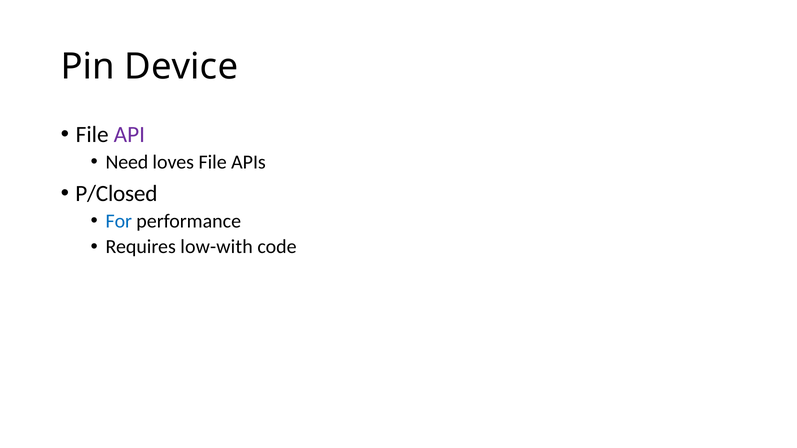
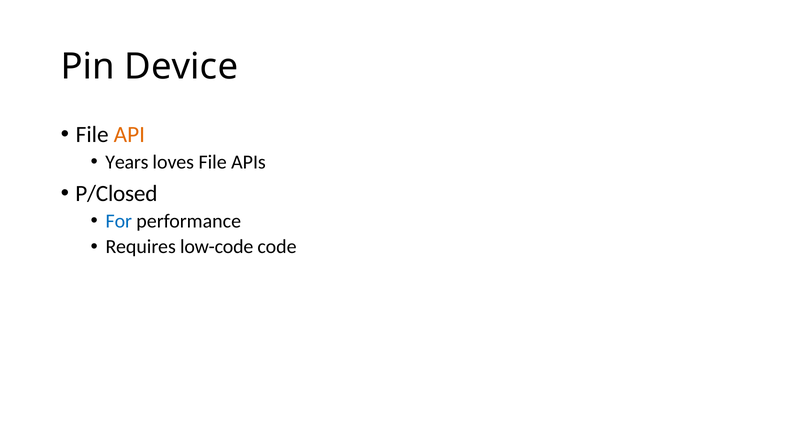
API colour: purple -> orange (129, 135)
Need: Need -> Years (127, 162)
low-with: low-with -> low-code (217, 247)
